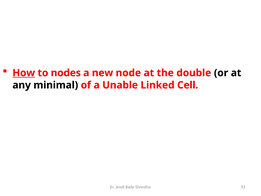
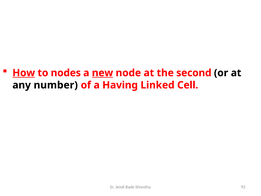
new underline: none -> present (103, 73)
double: double -> second (194, 73)
minimal: minimal -> number (56, 85)
Unable: Unable -> Having (120, 85)
